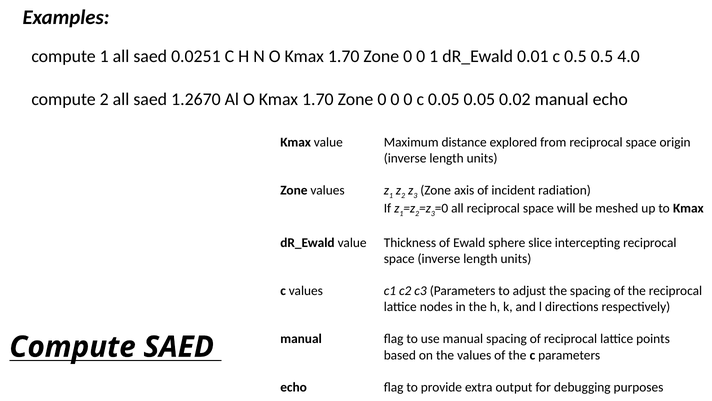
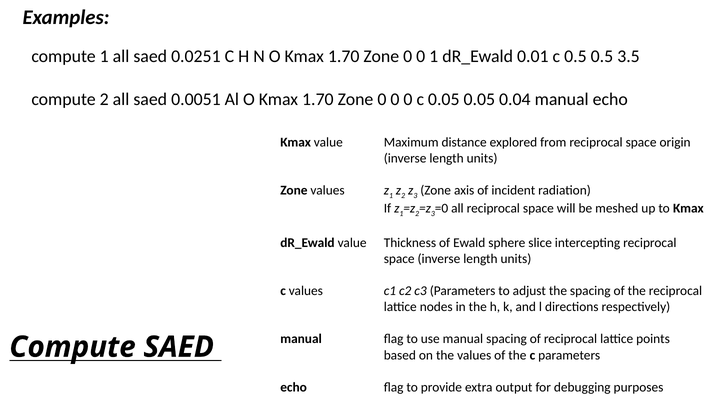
4.0: 4.0 -> 3.5 (629, 57)
1.2670: 1.2670 -> 0.0051 (196, 99)
0.02: 0.02 -> 0.04 (515, 99)
